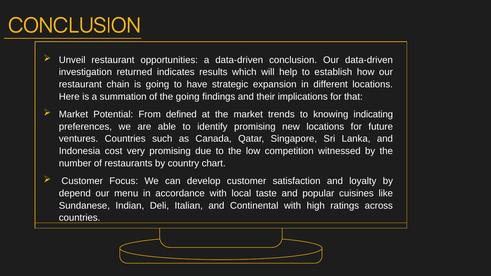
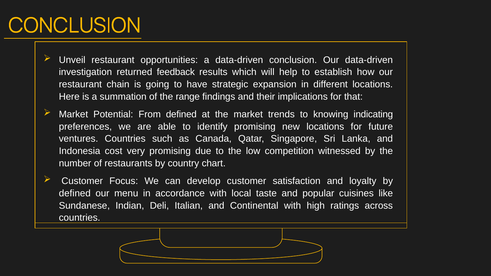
indicates: indicates -> feedback (176, 72)
the going: going -> range (188, 97)
depend: depend -> defined (75, 193)
